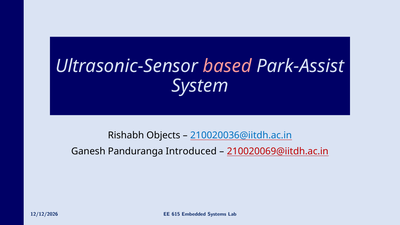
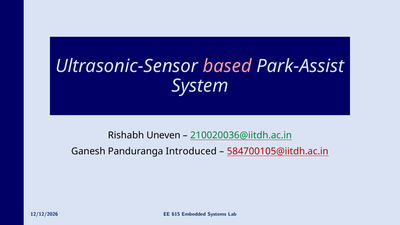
Objects: Objects -> Uneven (163, 135)
210020036@iitdh.ac.in colour: blue -> green (241, 135)
210020069@iitdh.ac.in: 210020069@iitdh.ac.in -> 584700105@iitdh.ac.in (278, 151)
